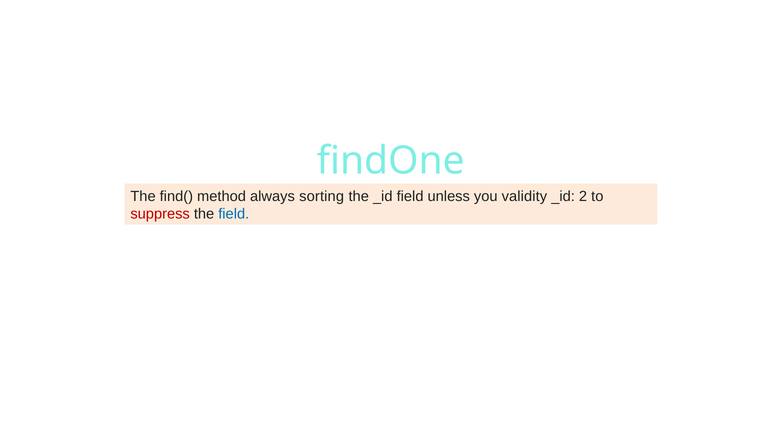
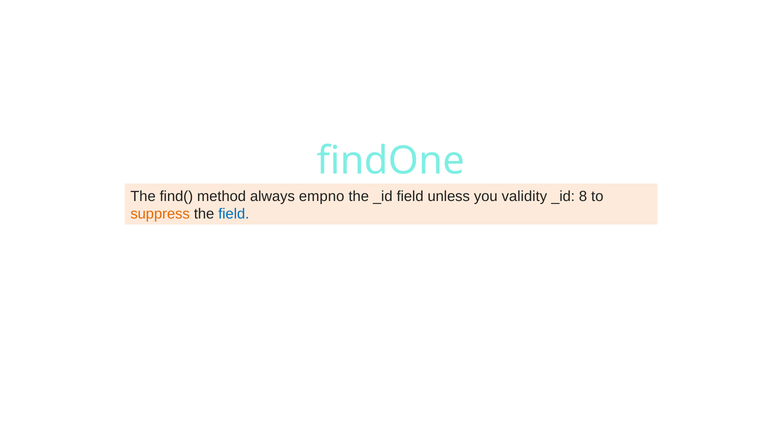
sorting: sorting -> empno (322, 196)
2: 2 -> 8 (583, 196)
suppress colour: red -> orange (160, 214)
